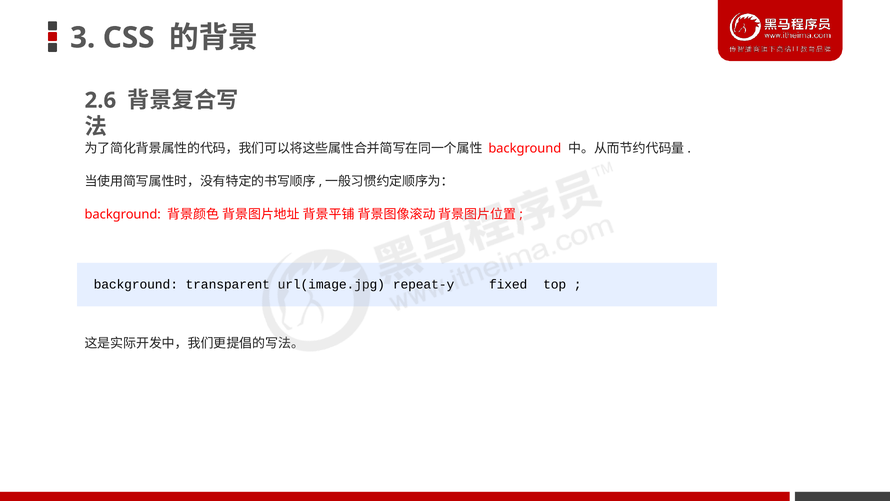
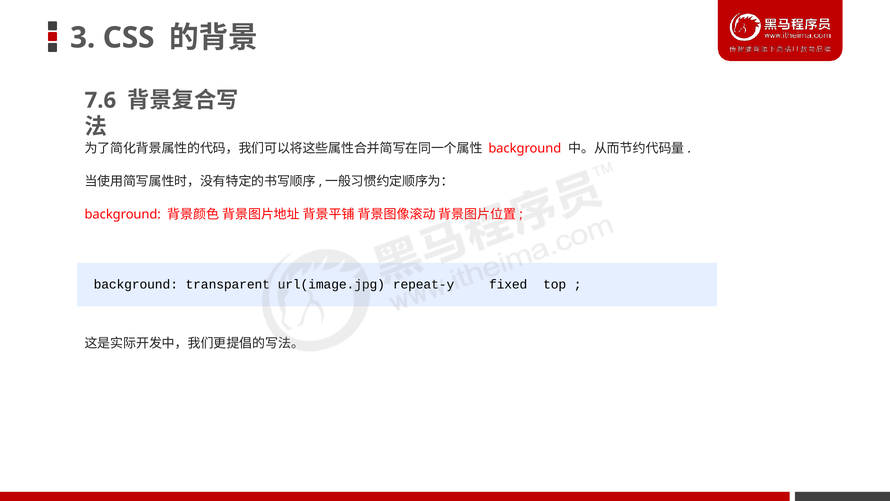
2.6: 2.6 -> 7.6 (100, 100)
